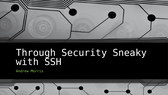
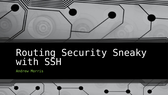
Through: Through -> Routing (36, 53)
